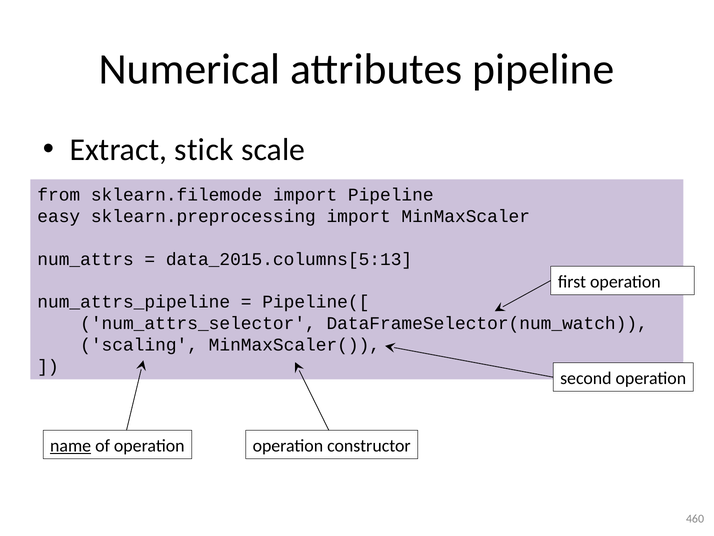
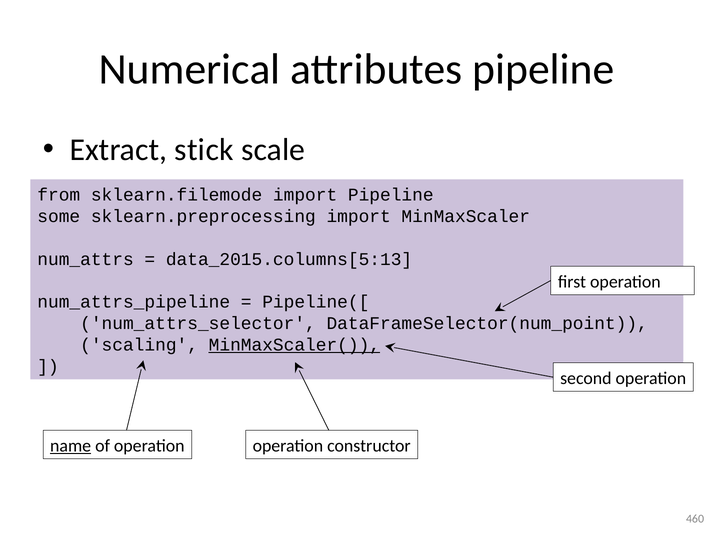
easy: easy -> some (59, 216)
DataFrameSelector(num_watch: DataFrameSelector(num_watch -> DataFrameSelector(num_point (487, 323)
MinMaxScaler( underline: none -> present (294, 345)
